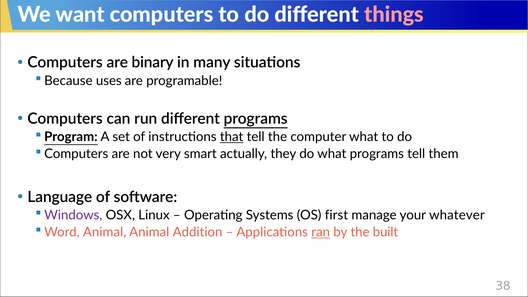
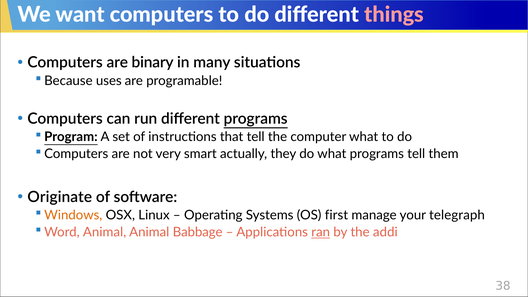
that underline: present -> none (232, 137)
Language: Language -> Originate (60, 197)
Windows colour: purple -> orange (73, 215)
whatever: whatever -> telegraph (457, 215)
Addition: Addition -> Babbage (198, 232)
built: built -> addi (385, 232)
